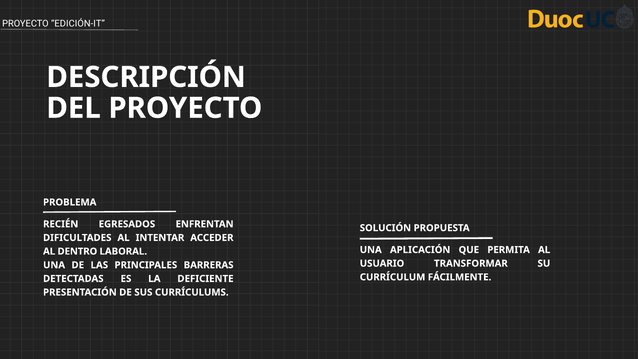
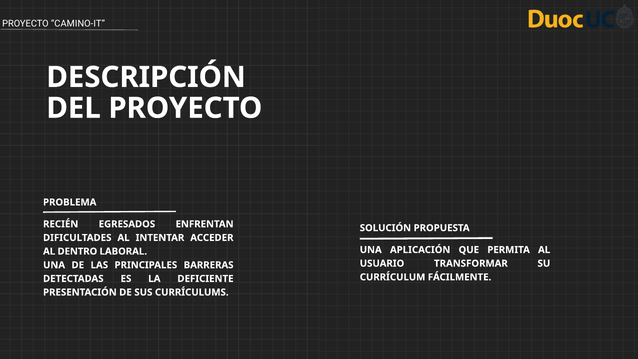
EDICIÓN-IT: EDICIÓN-IT -> CAMINO-IT (78, 24)
